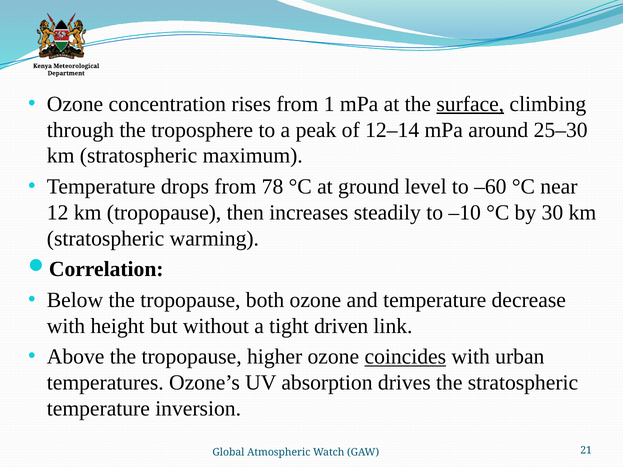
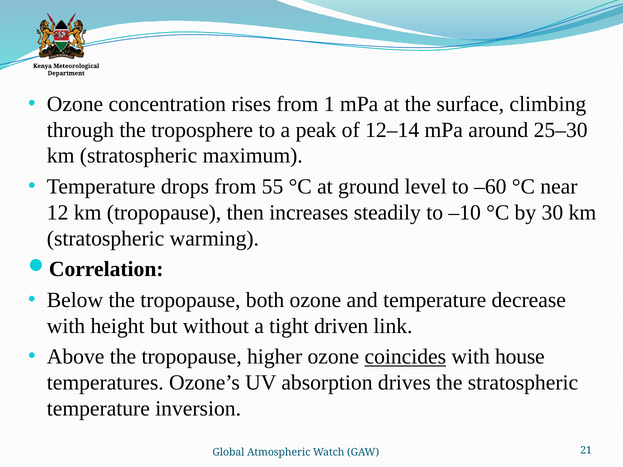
surface underline: present -> none (470, 104)
78: 78 -> 55 (273, 187)
urban: urban -> house (520, 357)
